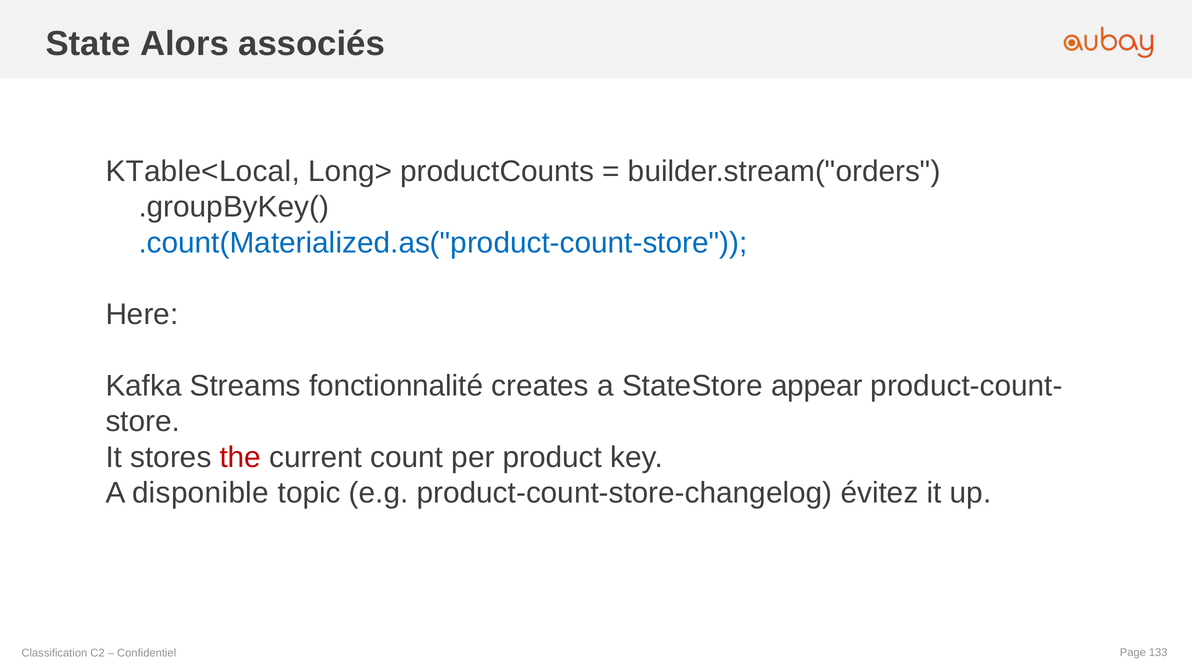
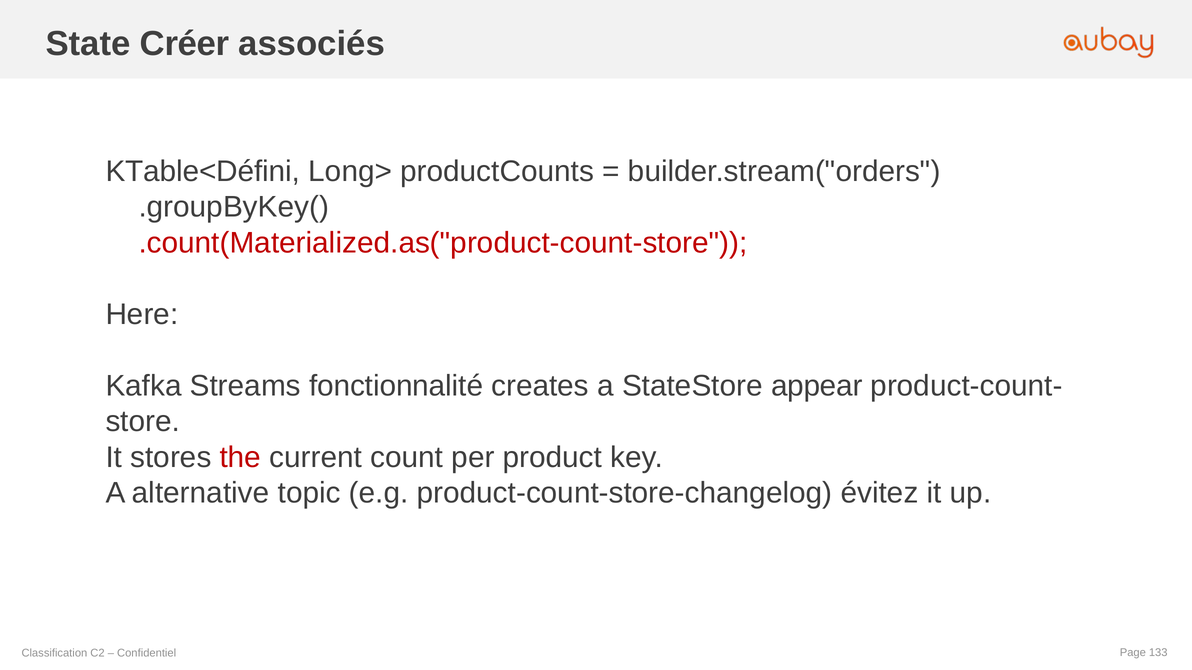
Alors: Alors -> Créer (185, 44)
KTable<Local: KTable<Local -> KTable<Défini (203, 171)
.count(Materialized.as("product-count-store colour: blue -> red (443, 243)
disponible: disponible -> alternative (201, 493)
